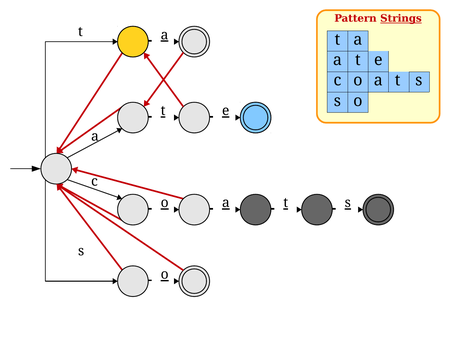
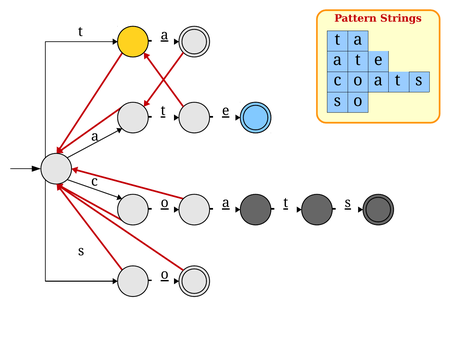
Strings underline: present -> none (401, 18)
